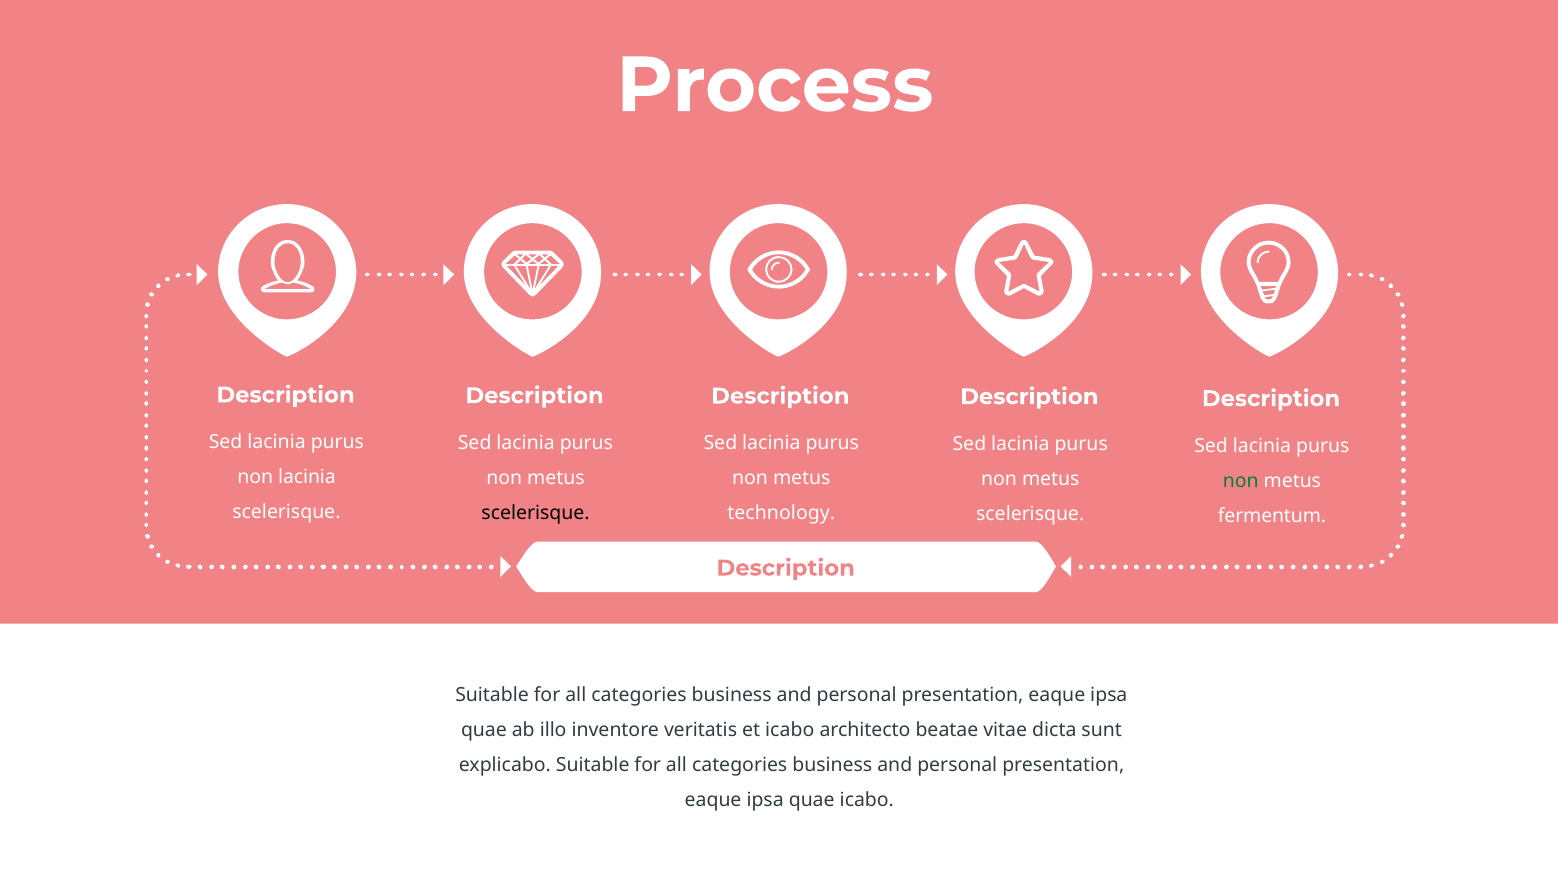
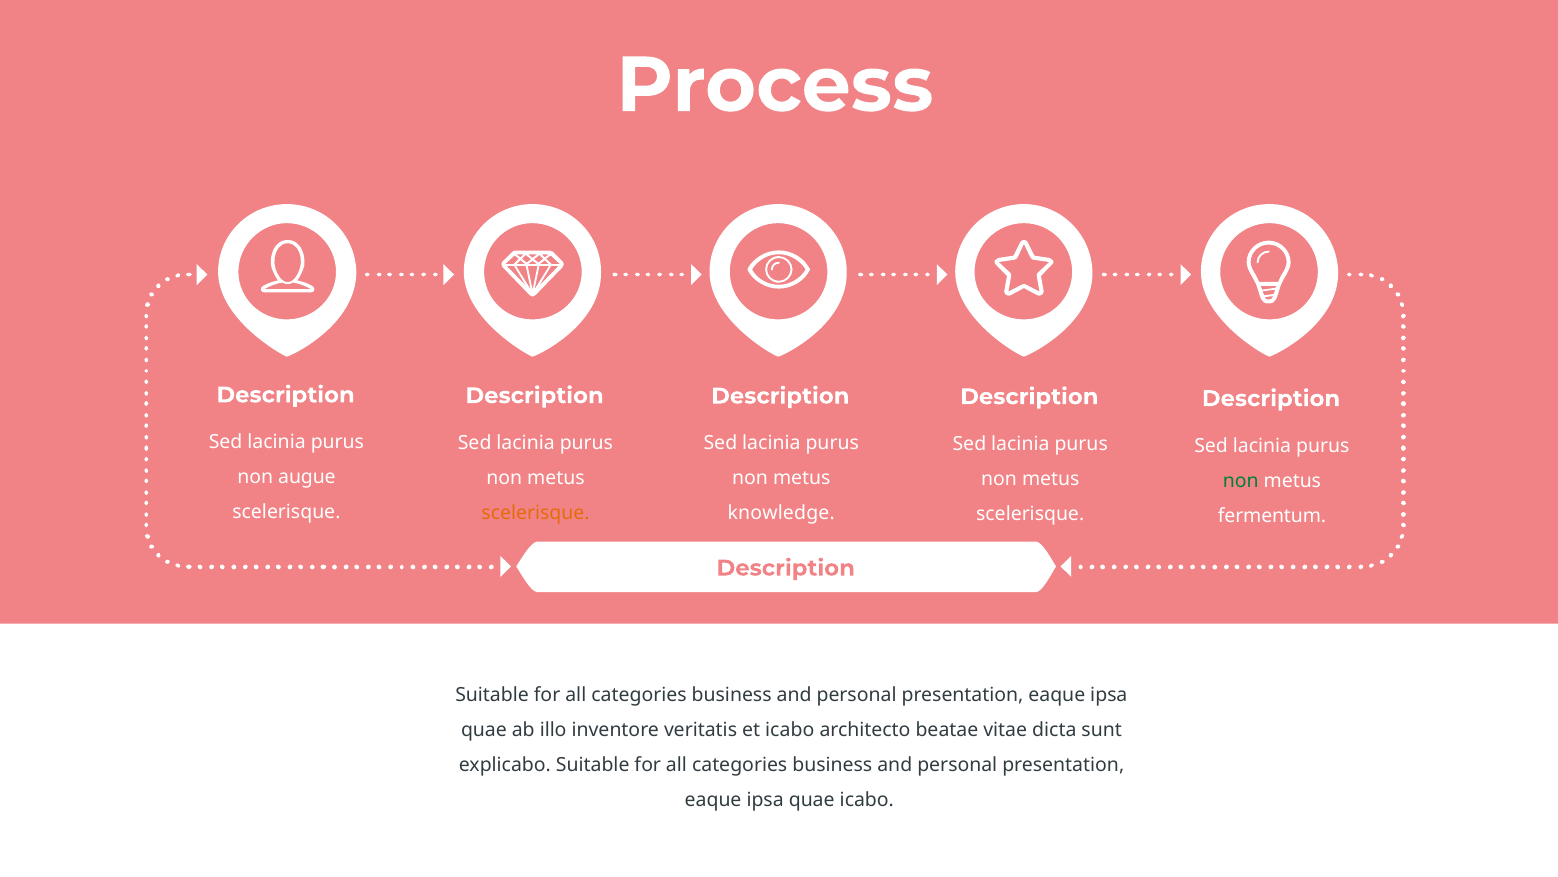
non lacinia: lacinia -> augue (307, 477)
scelerisque colour: black -> orange (535, 513)
technology: technology -> knowledge (781, 513)
